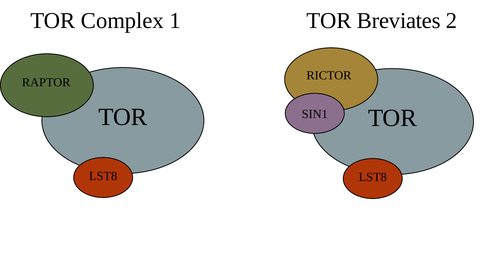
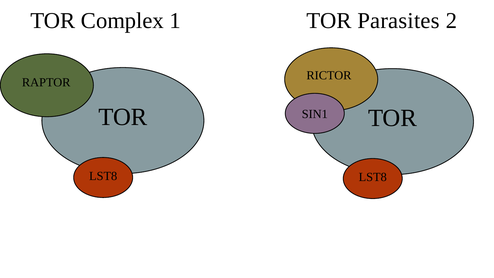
Breviates: Breviates -> Parasites (399, 21)
